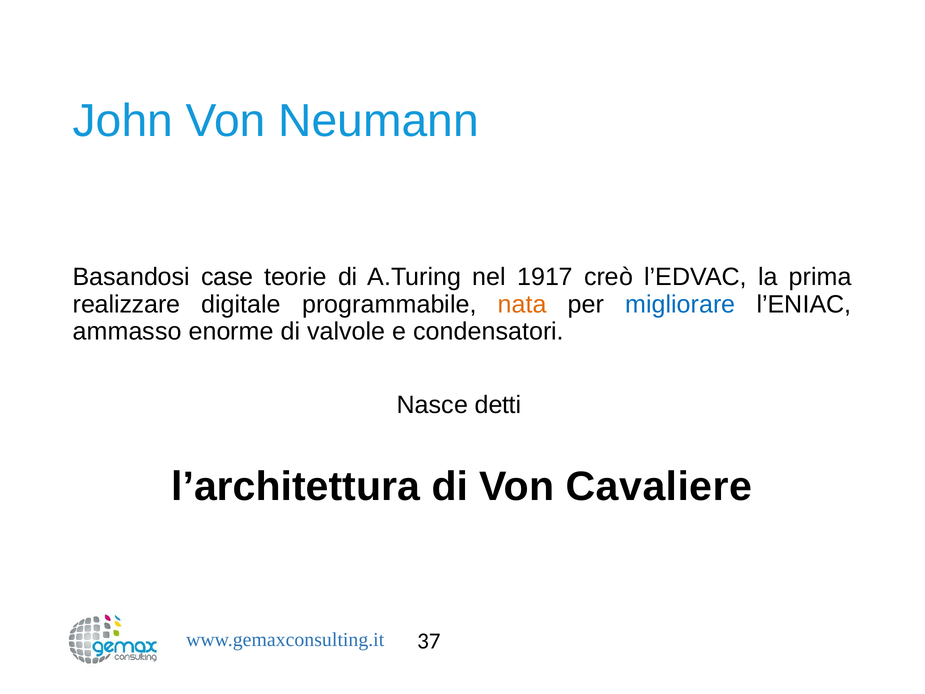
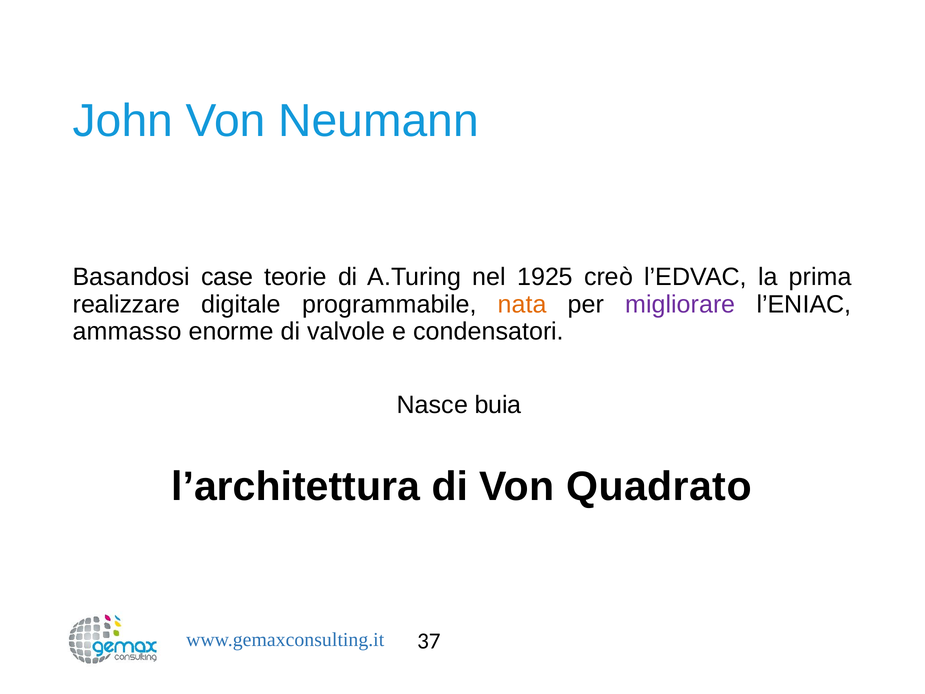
1917: 1917 -> 1925 (545, 277)
migliorare colour: blue -> purple (680, 304)
detti: detti -> buia (498, 405)
Cavaliere: Cavaliere -> Quadrato (659, 487)
